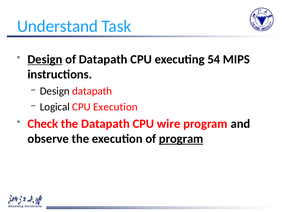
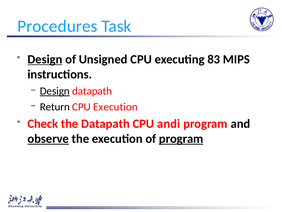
Understand: Understand -> Procedures (57, 26)
of Datapath: Datapath -> Unsigned (103, 59)
54: 54 -> 83 (214, 59)
Design underline: none -> present (55, 91)
Logical: Logical -> Return (55, 107)
wire: wire -> andi (169, 123)
observe underline: none -> present (48, 139)
